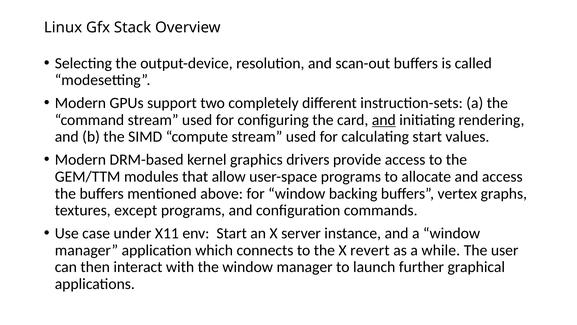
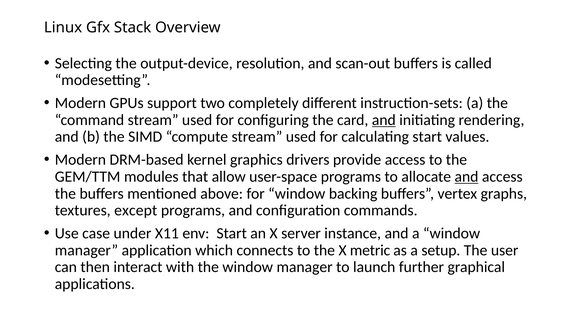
and underline: none -> present (466, 176)
revert: revert -> metric (370, 250)
while: while -> setup (441, 250)
